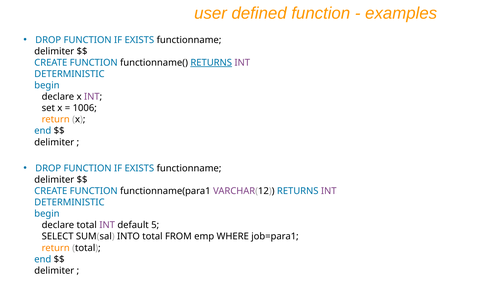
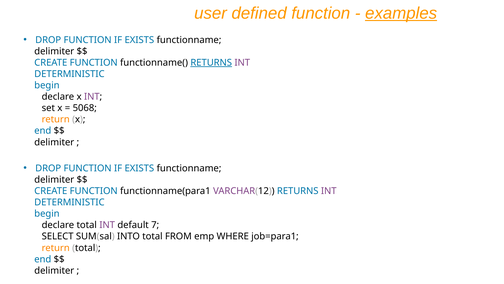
examples underline: none -> present (401, 13)
1006: 1006 -> 5068 (85, 108)
5: 5 -> 7 (155, 225)
